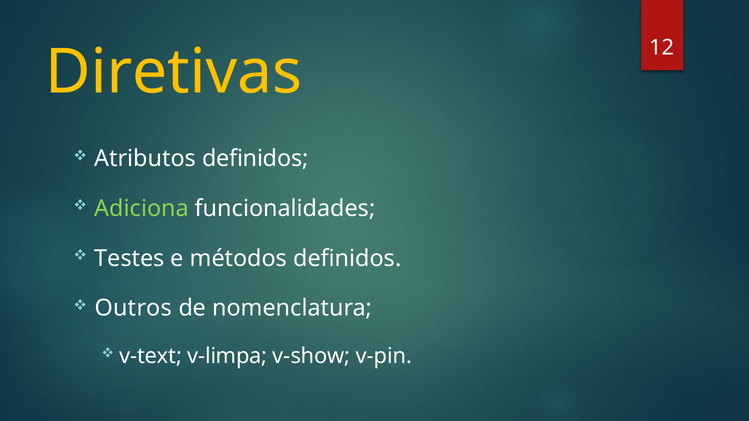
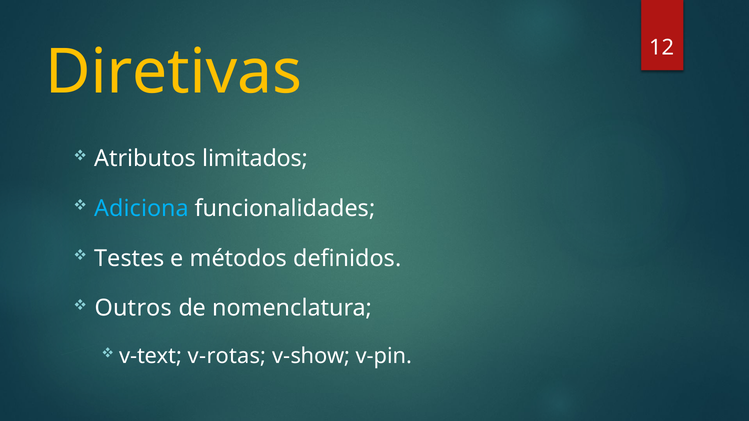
Atributos definidos: definidos -> limitados (255, 159)
Adiciona colour: light green -> light blue (142, 209)
v-limpa: v-limpa -> v-rotas (227, 356)
